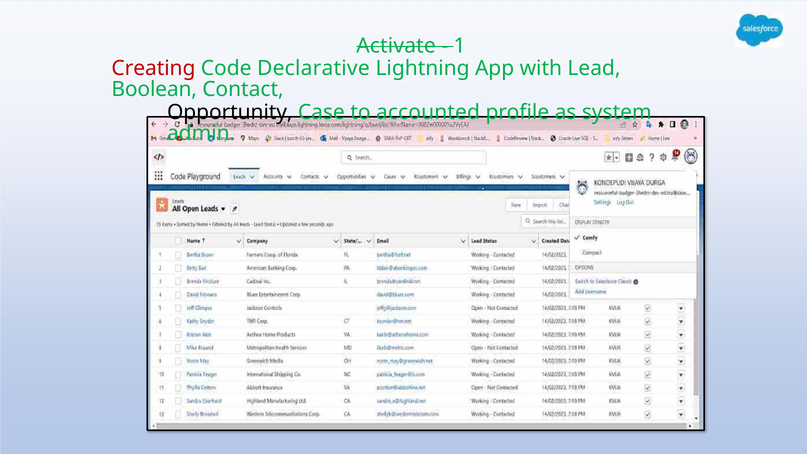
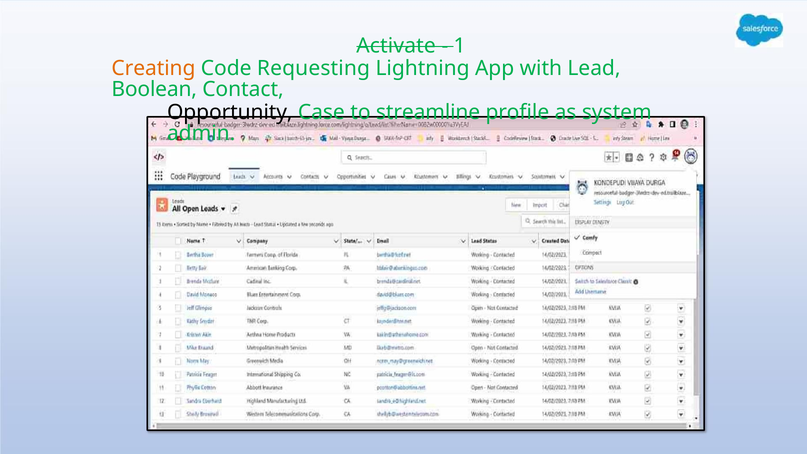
Creating colour: red -> orange (153, 69)
Declarative: Declarative -> Requesting (313, 69)
accounted: accounted -> streamline (428, 112)
